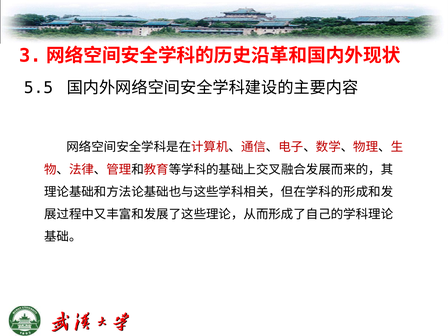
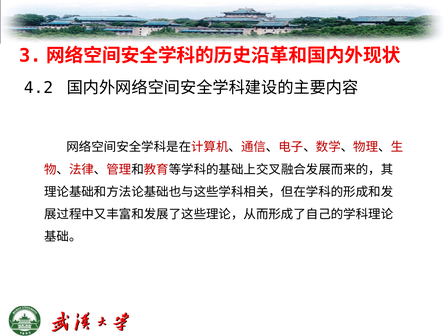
5.5: 5.5 -> 4.2 (38, 88)
